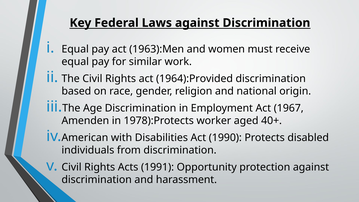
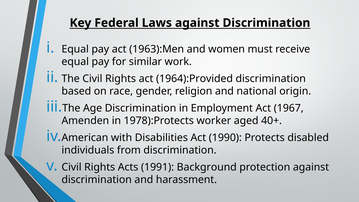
Opportunity: Opportunity -> Background (207, 167)
